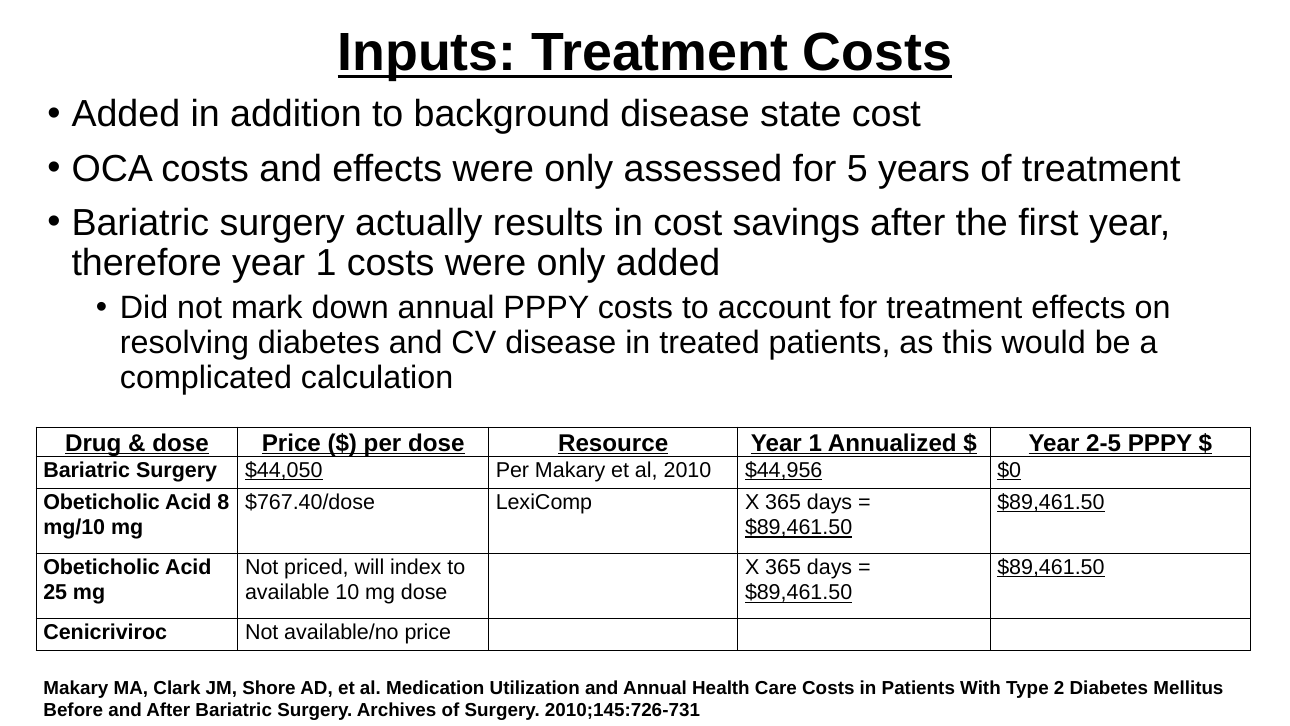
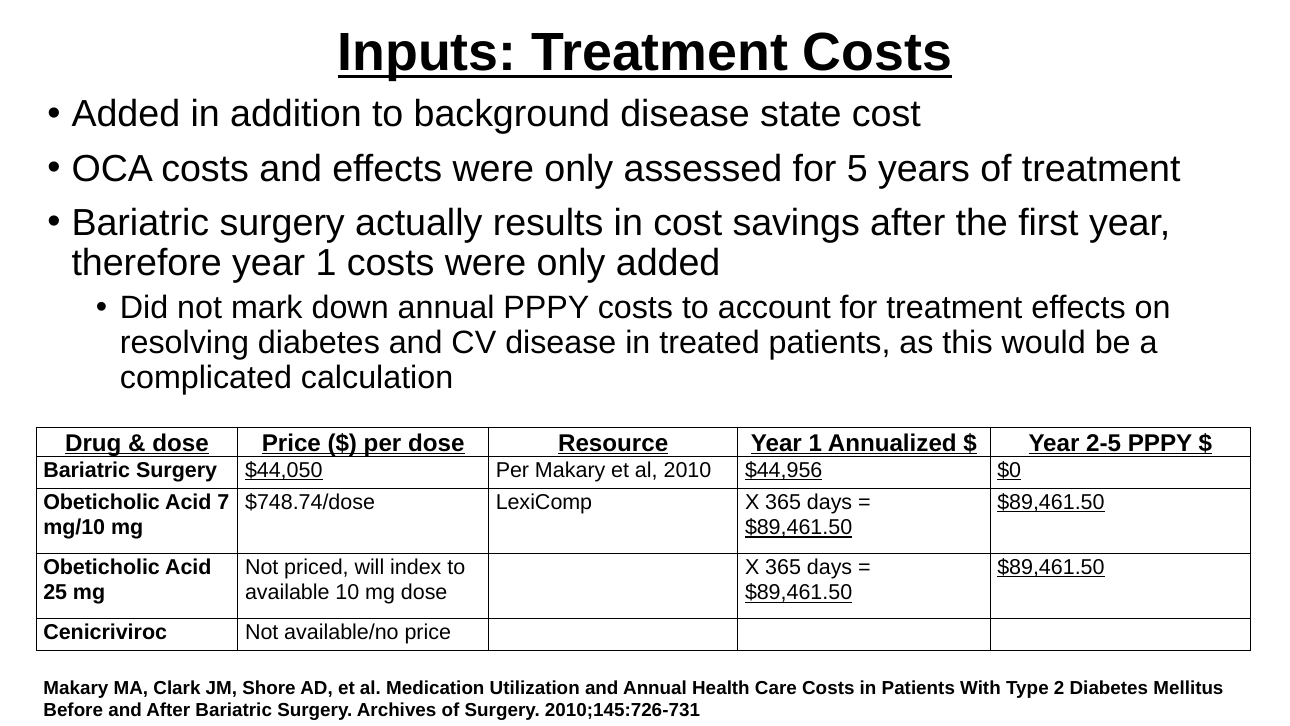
8: 8 -> 7 (223, 502)
$767.40/dose: $767.40/dose -> $748.74/dose (310, 502)
